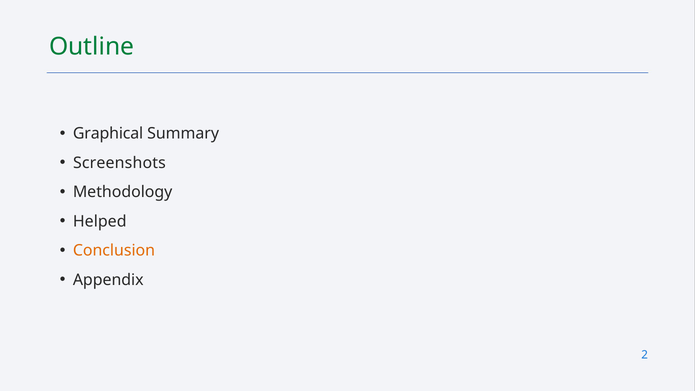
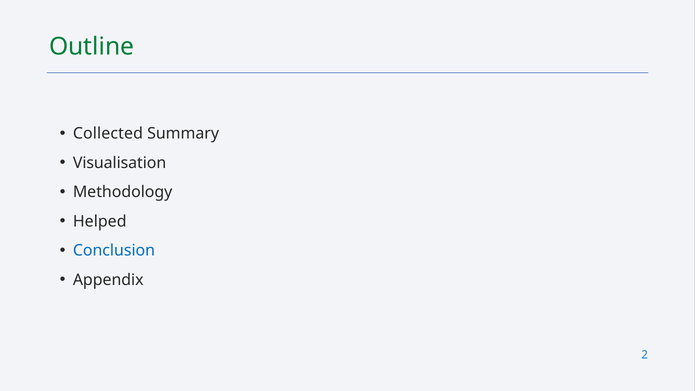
Graphical: Graphical -> Collected (108, 134)
Screenshots: Screenshots -> Visualisation (120, 163)
Conclusion colour: orange -> blue (114, 251)
